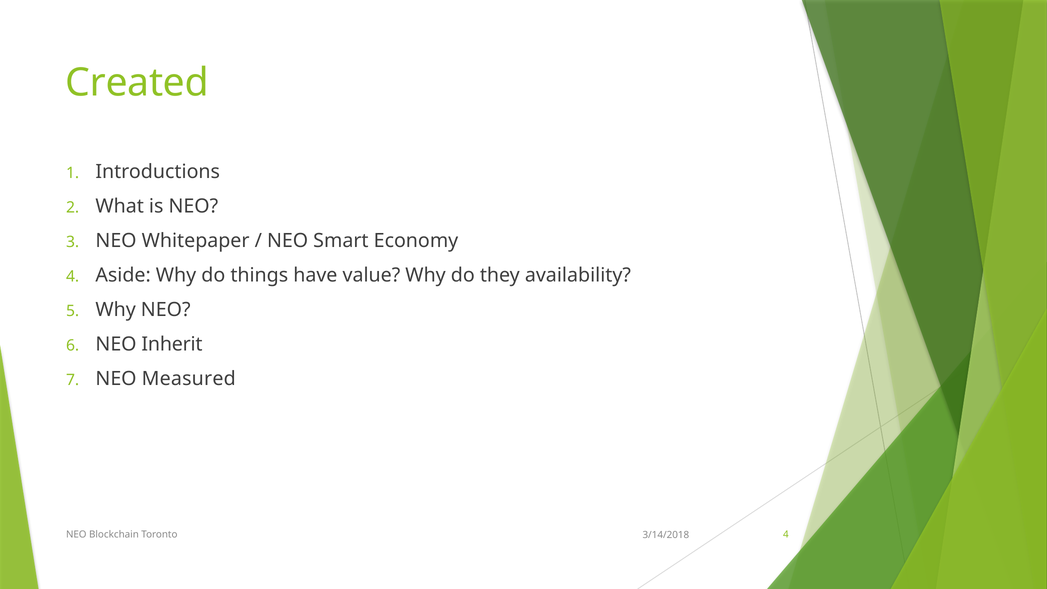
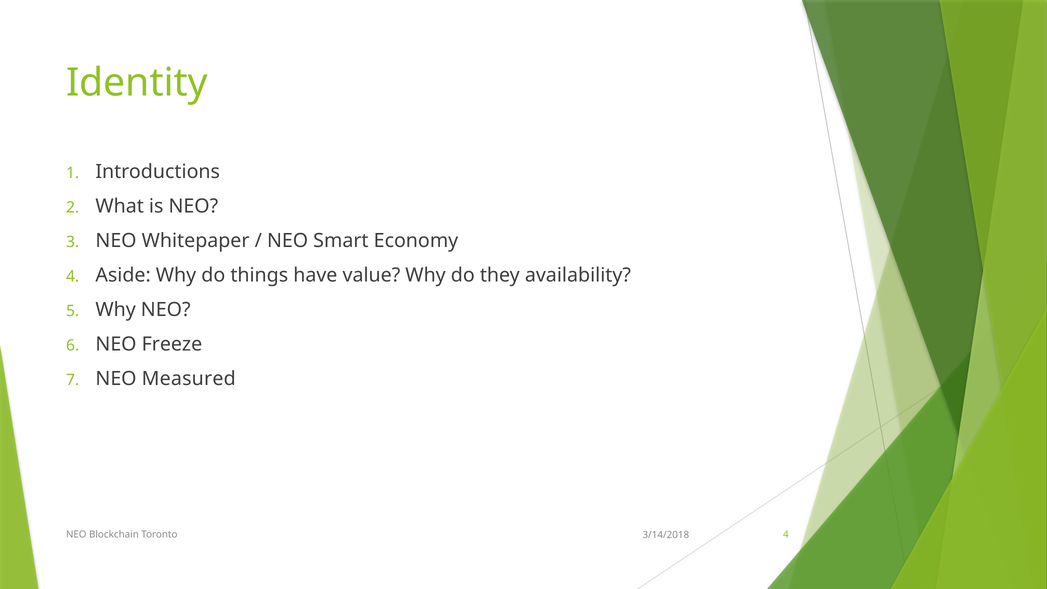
Created: Created -> Identity (137, 83)
Inherit: Inherit -> Freeze (172, 344)
